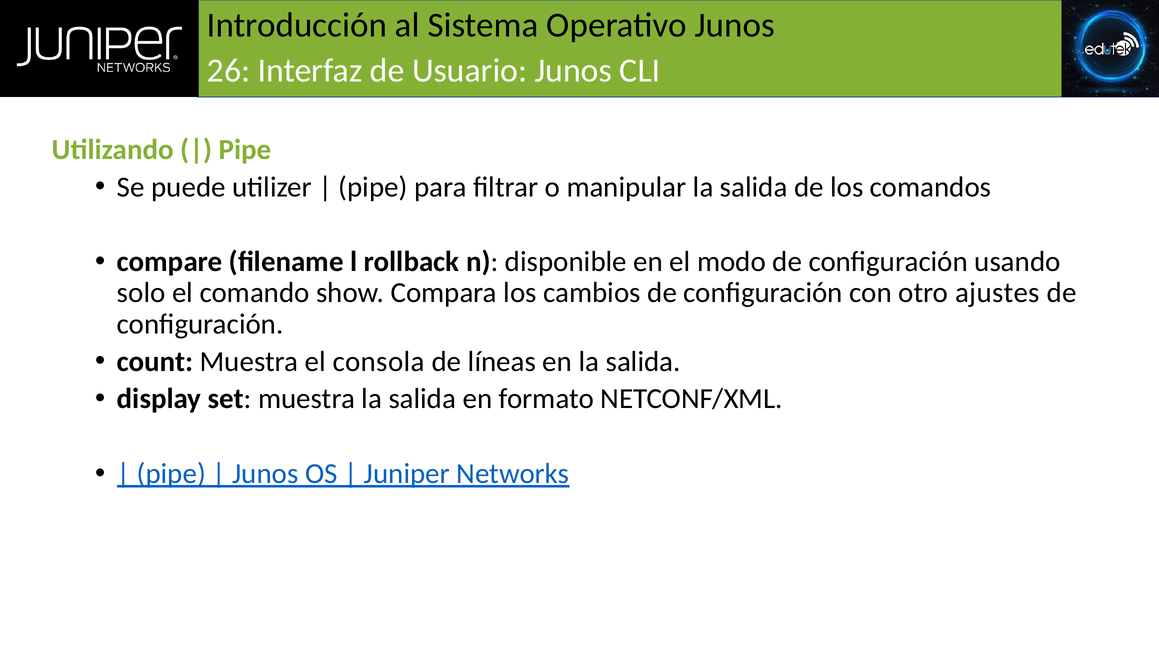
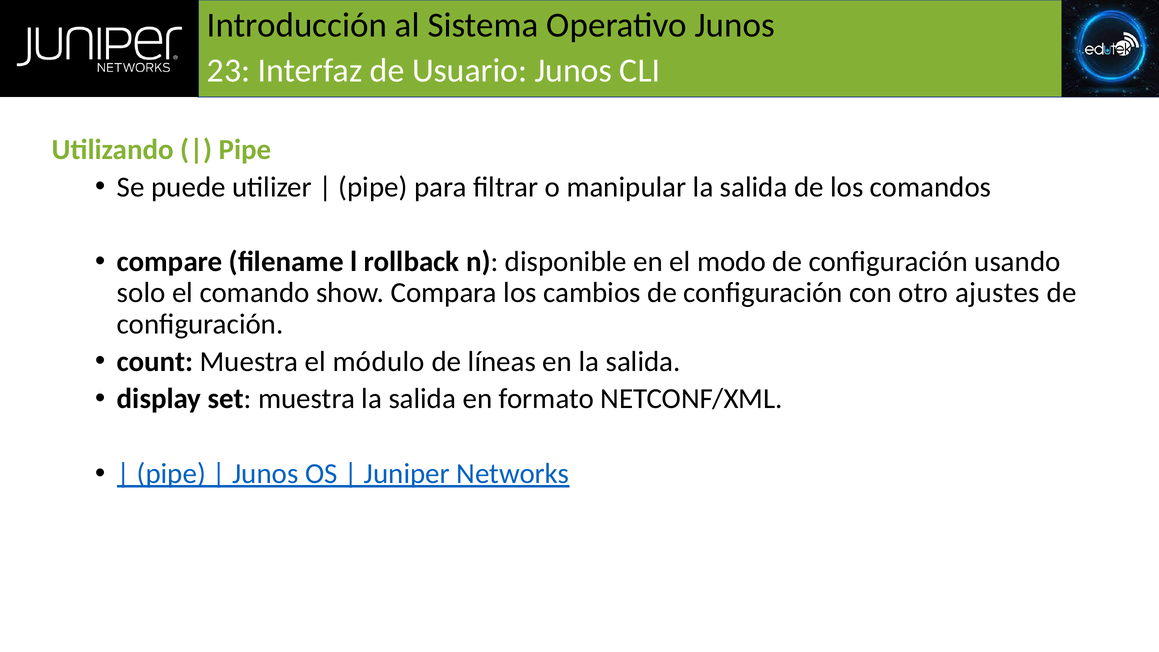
26: 26 -> 23 (229, 71)
consola: consola -> módulo (379, 361)
